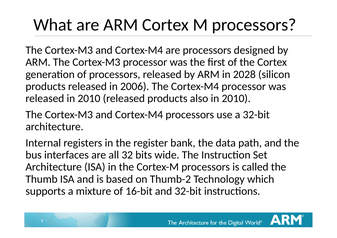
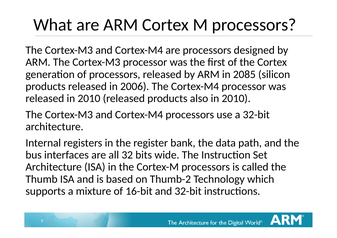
2028: 2028 -> 2085 (244, 74)
